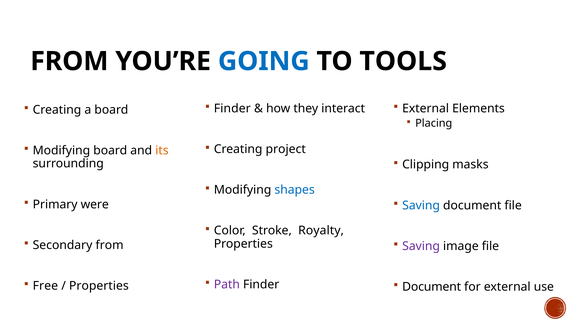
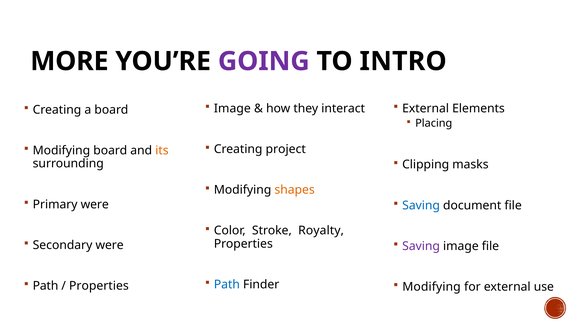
FROM: FROM -> MORE (69, 61)
GOING colour: blue -> purple (264, 61)
TOOLS: TOOLS -> INTRO (403, 61)
Finder: Finder -> Image (232, 109)
shapes colour: blue -> orange (295, 190)
Secondary from: from -> were (110, 245)
Path colour: purple -> blue (227, 285)
Free: Free -> Path (46, 286)
Document: Document -> Modifying (432, 287)
